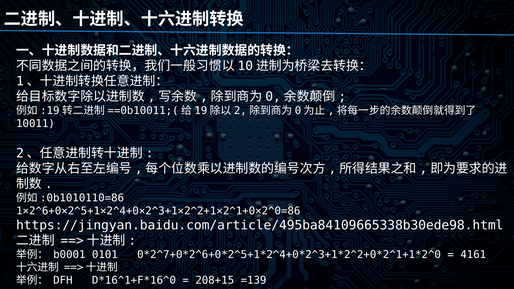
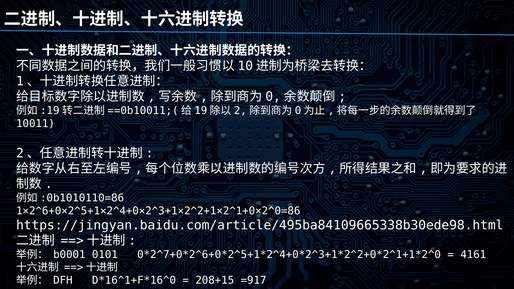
=139: =139 -> =917 (254, 280)
